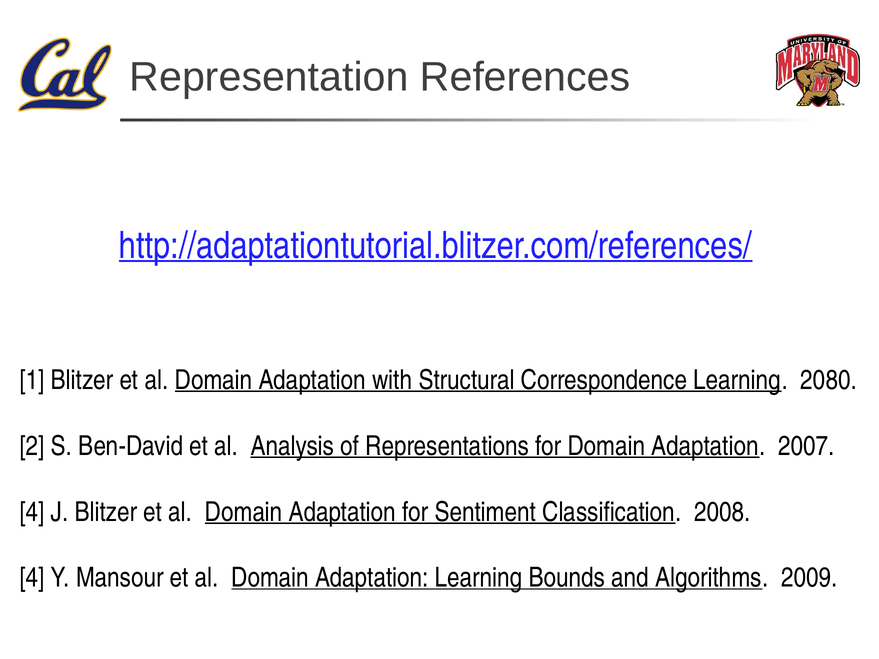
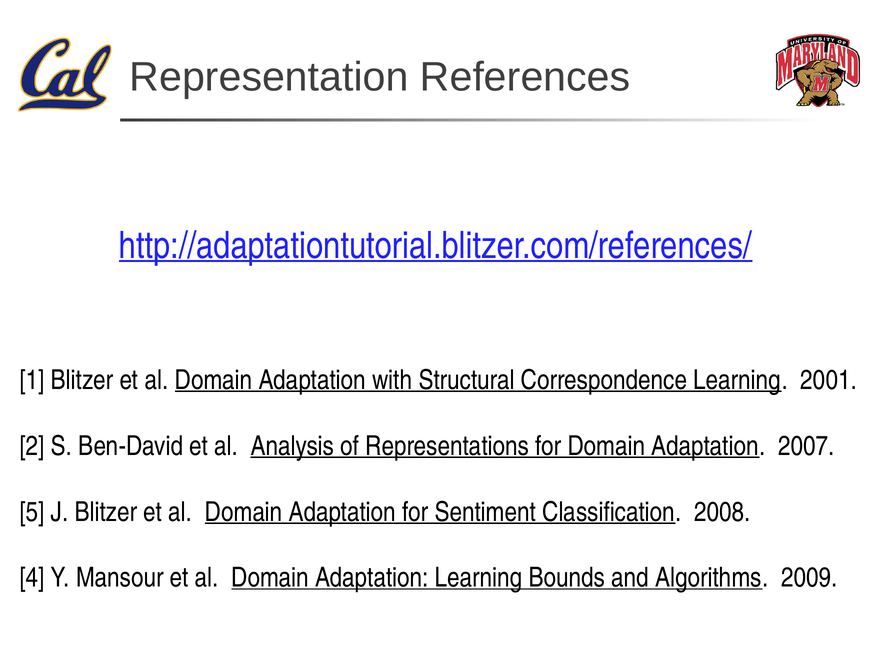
2080: 2080 -> 2001 (829, 380)
4: 4 -> 5 (32, 512)
